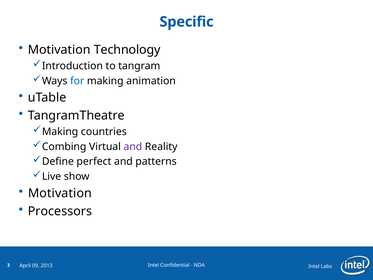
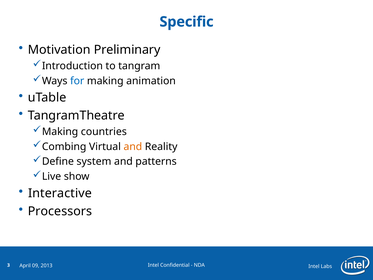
Technology: Technology -> Preliminary (127, 50)
and colour: purple -> orange (133, 146)
perfect: perfect -> system (94, 161)
Motivation: Motivation -> Interactive (60, 193)
